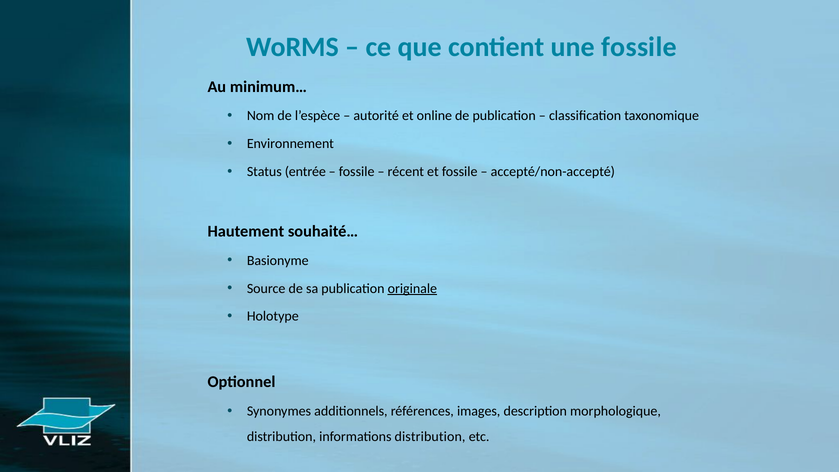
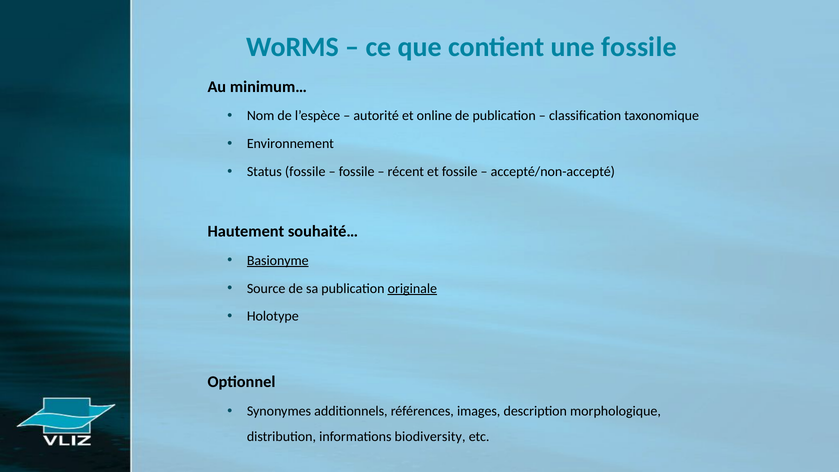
Status entrée: entrée -> fossile (305, 172)
Basionyme underline: none -> present (278, 260)
informations distribution: distribution -> biodiversity (430, 436)
